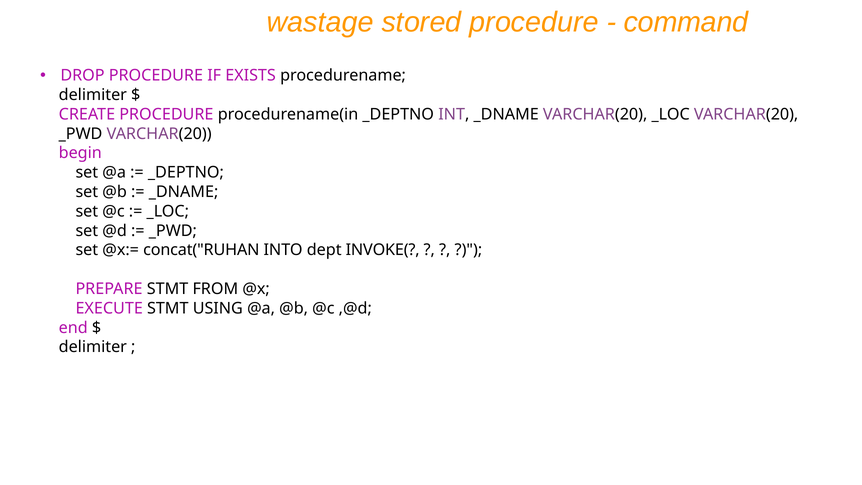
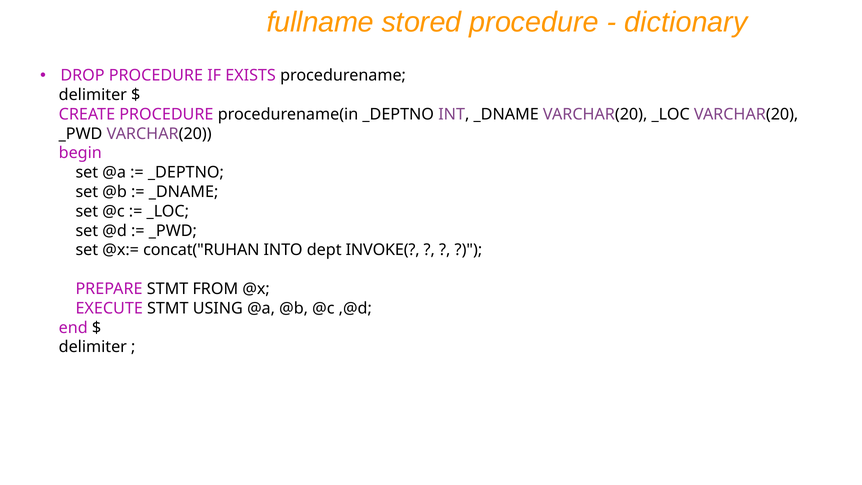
wastage: wastage -> fullname (320, 22)
command: command -> dictionary (686, 22)
